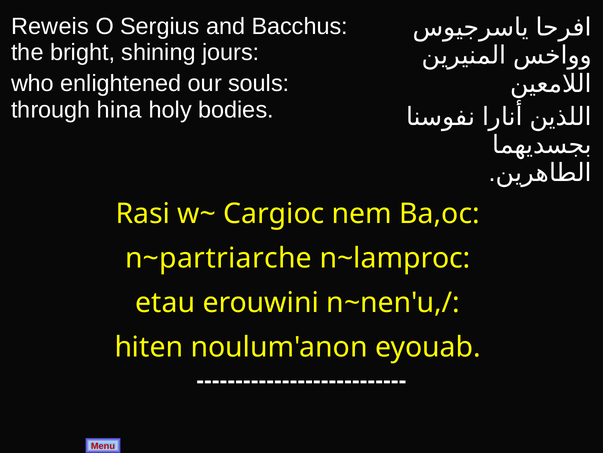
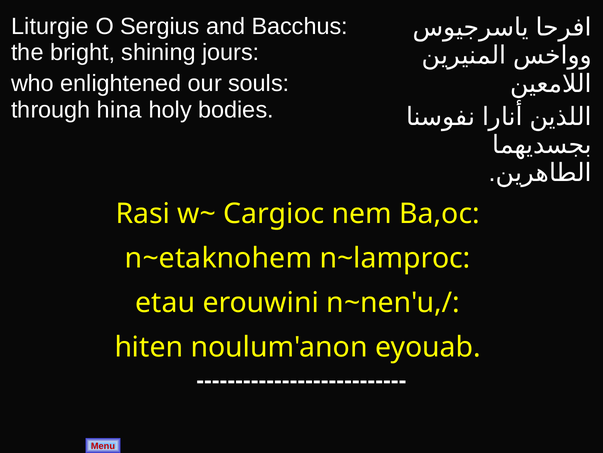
Reweis: Reweis -> Liturgie (50, 27)
n~partriarche: n~partriarche -> n~etaknohem (219, 258)
